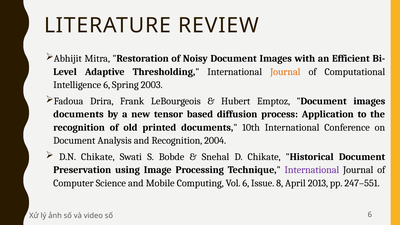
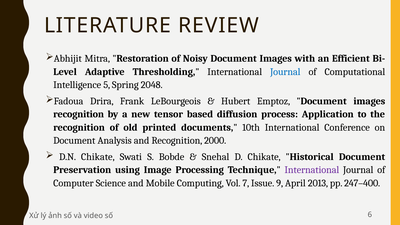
Journal colour: orange -> blue (285, 72)
Intelligence 6: 6 -> 5 (107, 85)
2003: 2003 -> 2048 (152, 85)
documents: documents -> recognition (79, 114)
2004: 2004 -> 2000 (215, 141)
Vol 6: 6 -> 7 (246, 183)
8: 8 -> 9 (280, 183)
247–551: 247–551 -> 247–400 (362, 183)
